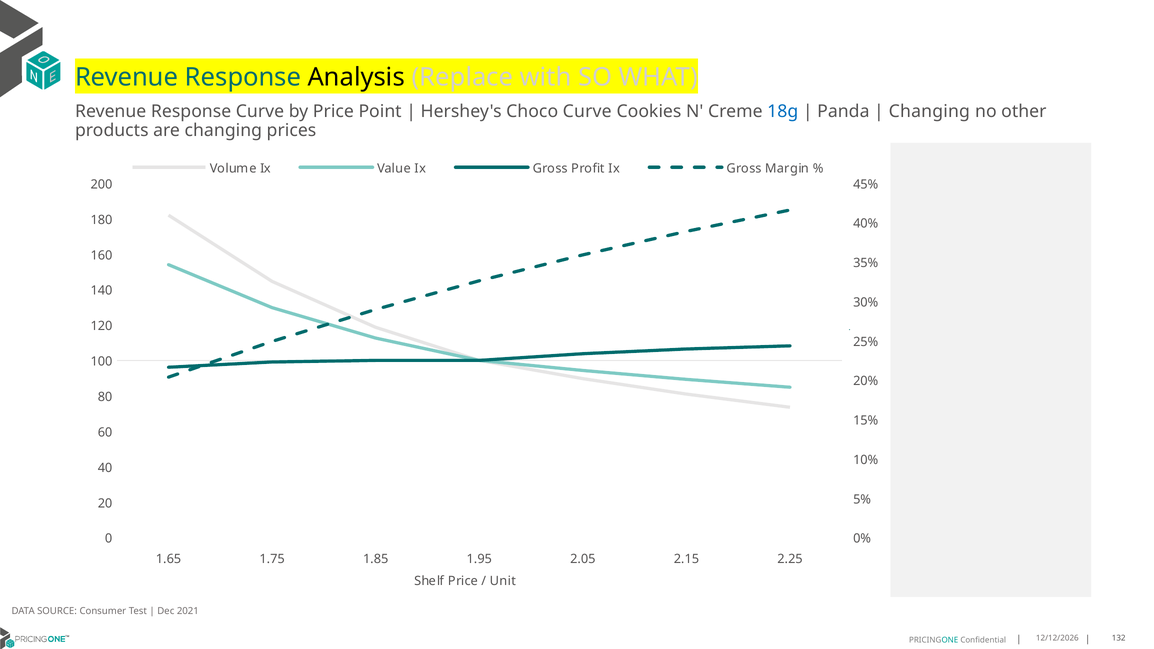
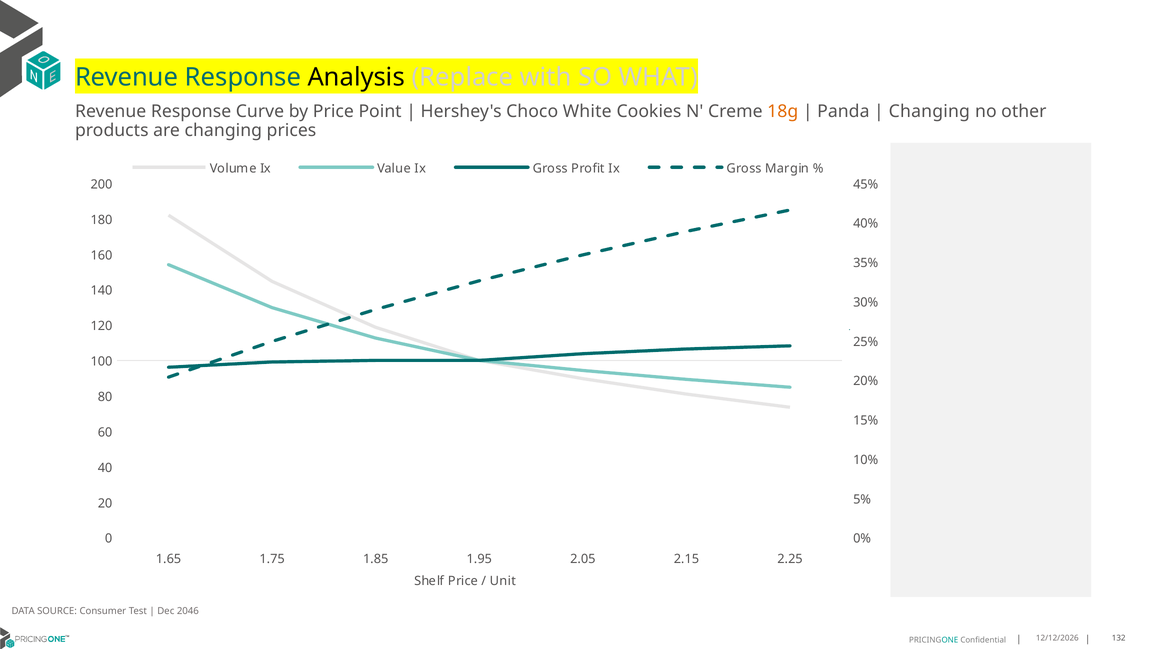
Choco Curve: Curve -> White (587, 112)
18g colour: blue -> orange (783, 112)
2021: 2021 -> 2046 (188, 611)
